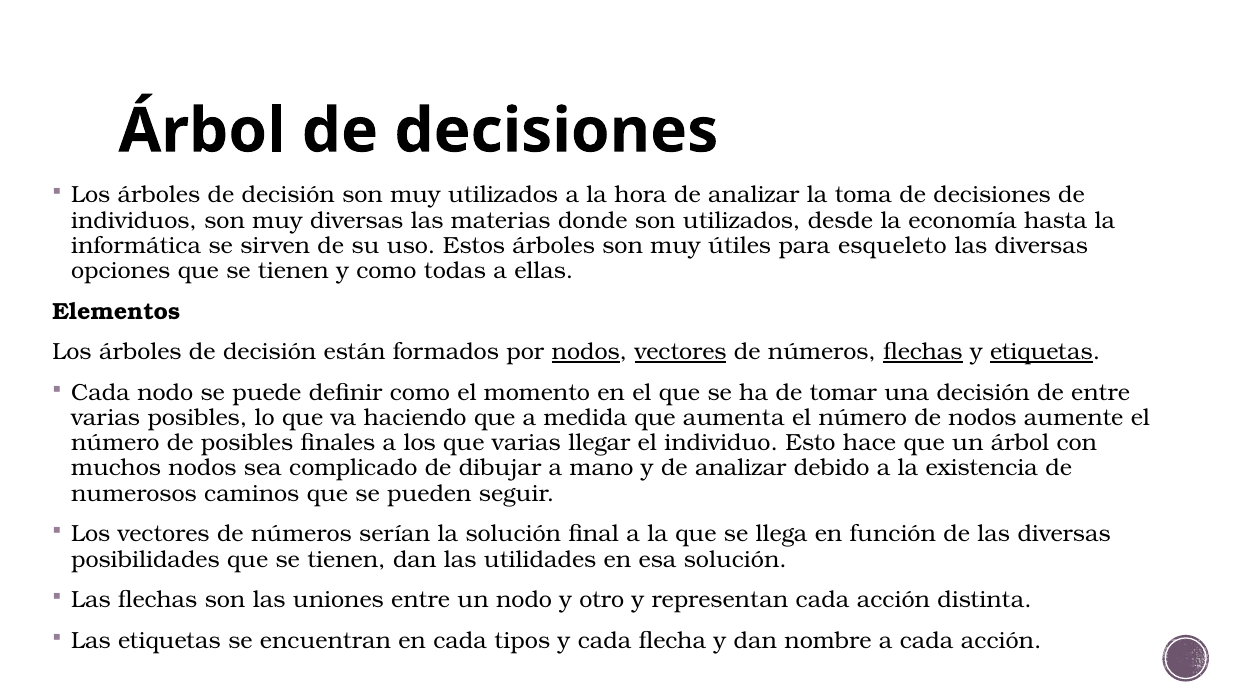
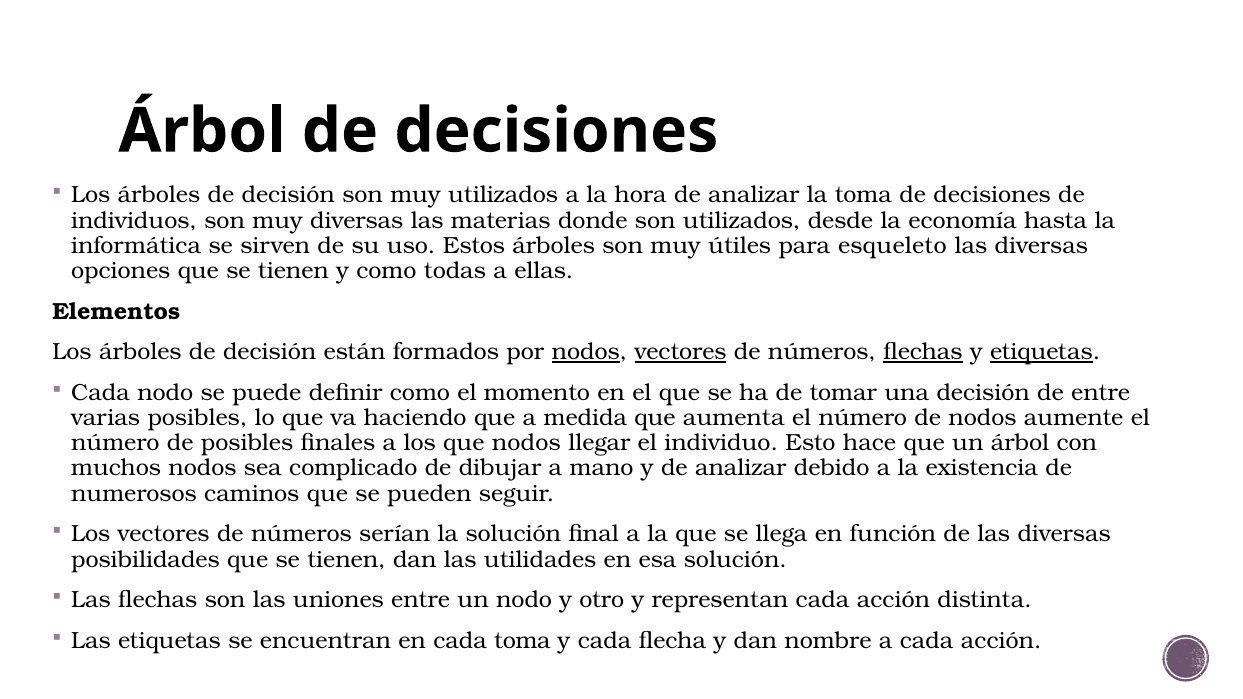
que varias: varias -> nodos (526, 443)
cada tipos: tipos -> toma (522, 641)
